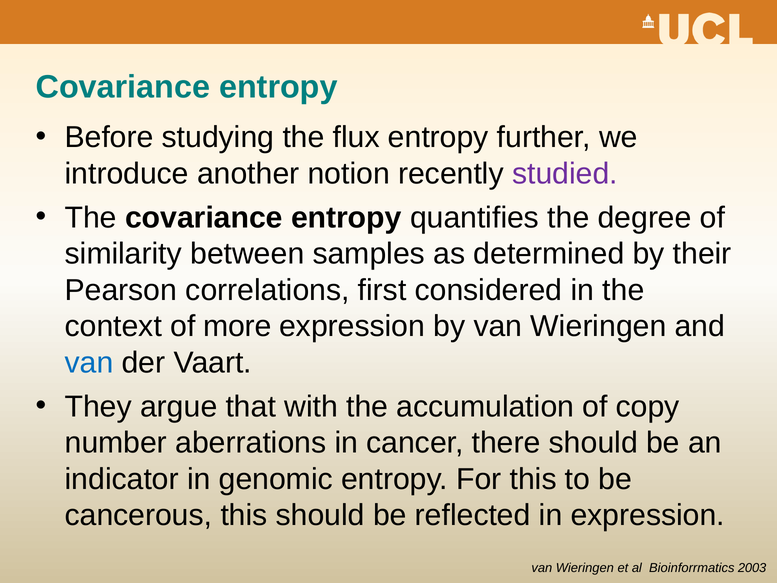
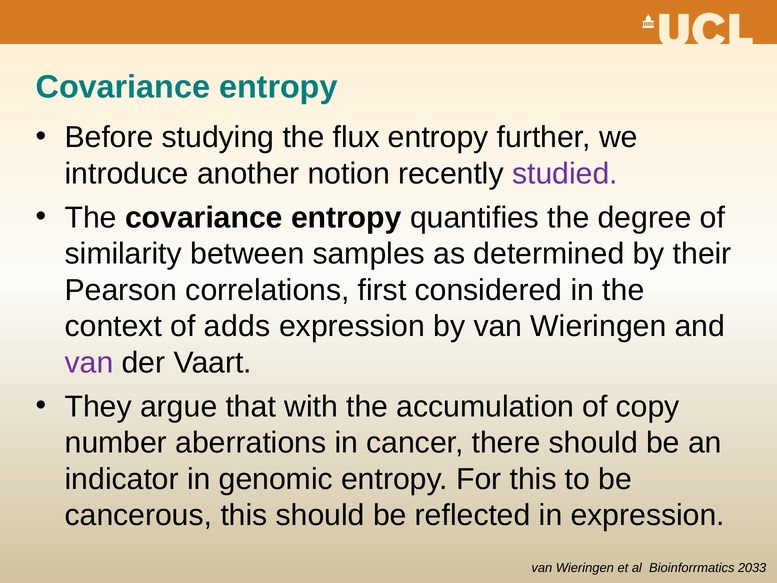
more: more -> adds (237, 326)
van colour: blue -> purple (89, 363)
2003: 2003 -> 2033 (752, 568)
